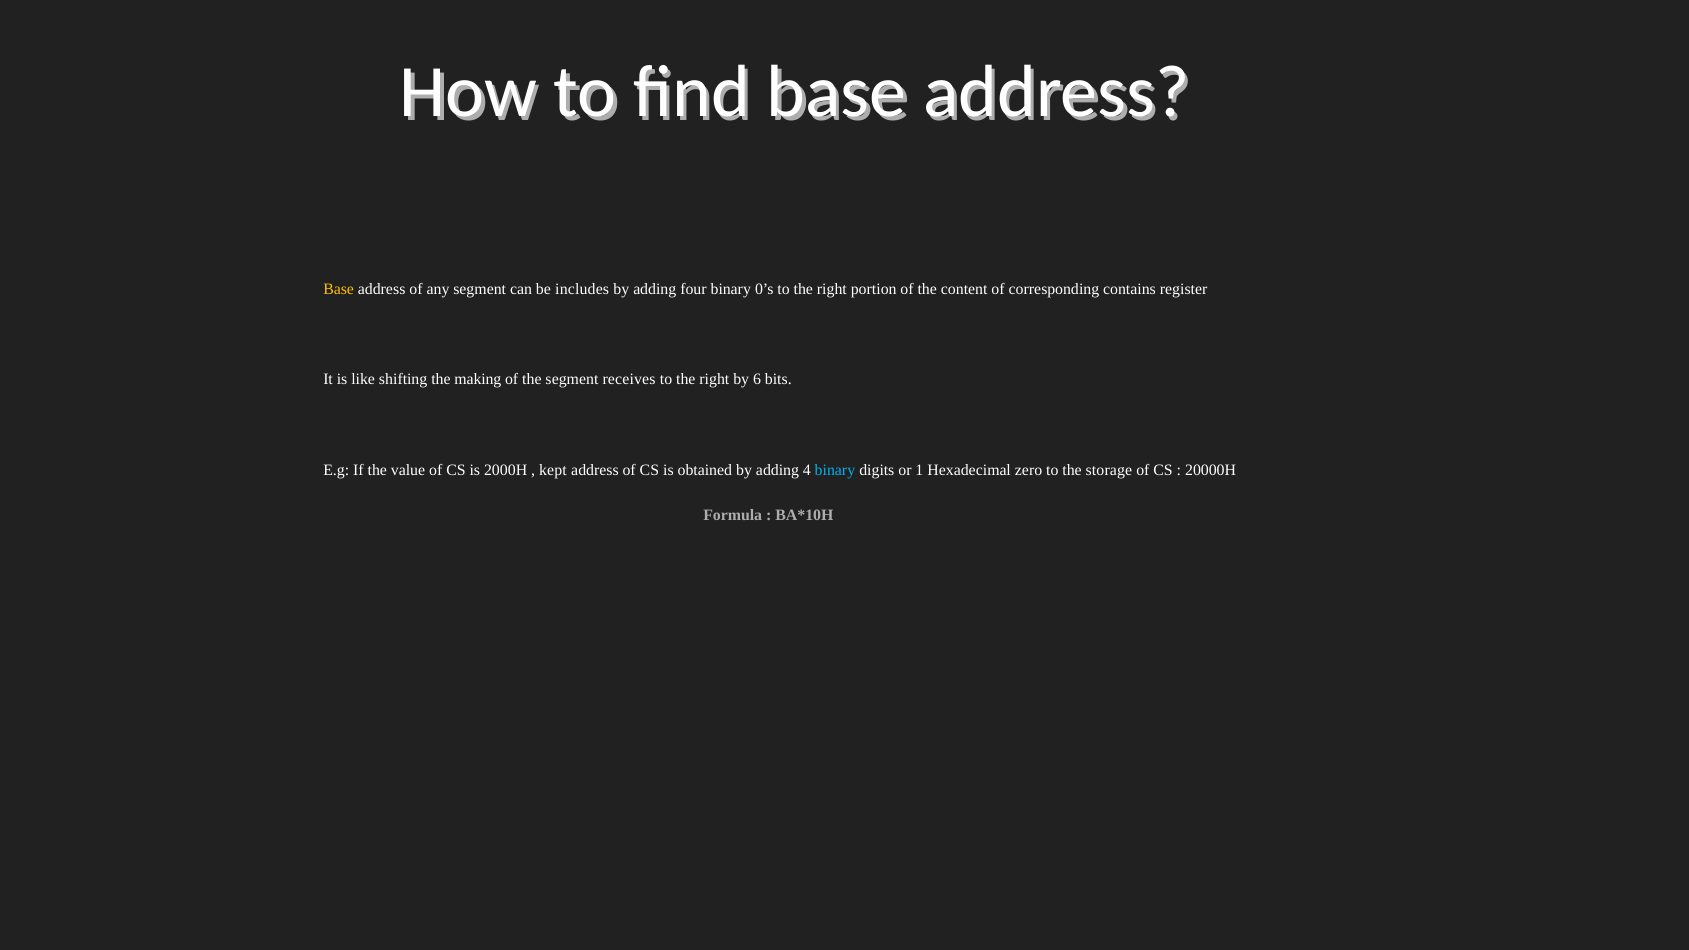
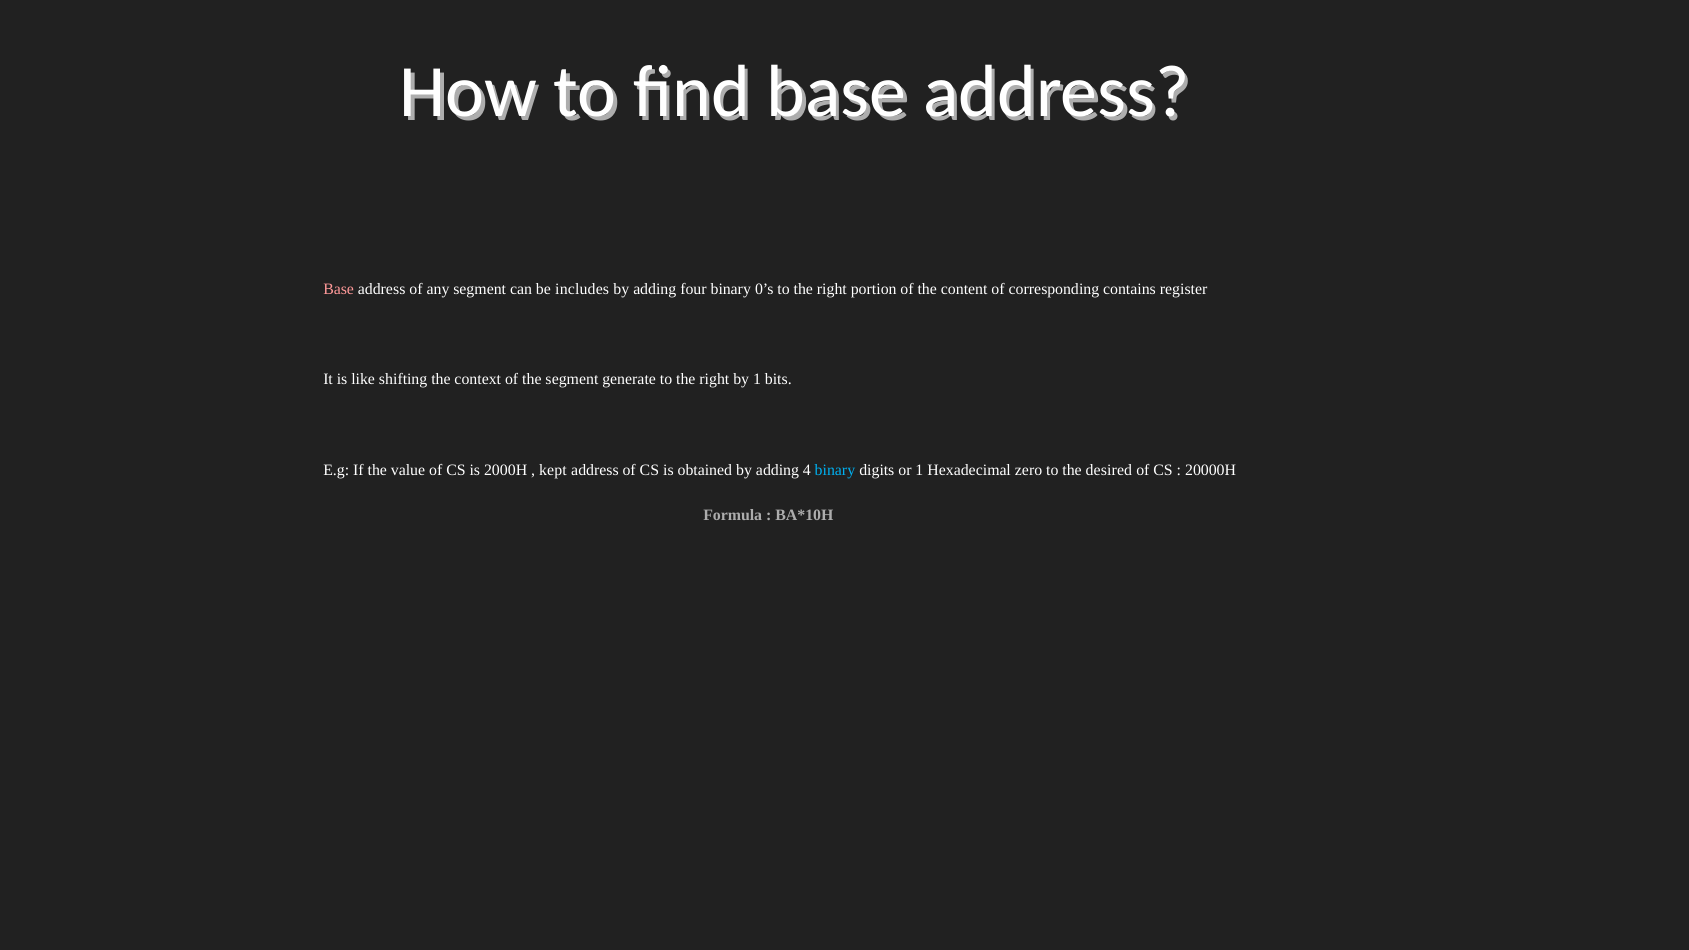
Base colour: yellow -> pink (339, 289)
making: making -> context (478, 379)
receives: receives -> generate (629, 379)
by 6: 6 -> 1 (757, 379)
storage: storage -> desired (1109, 470)
